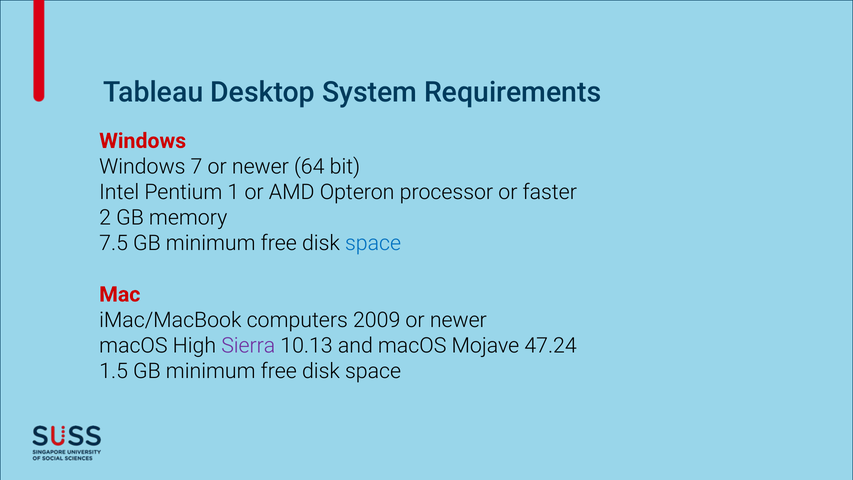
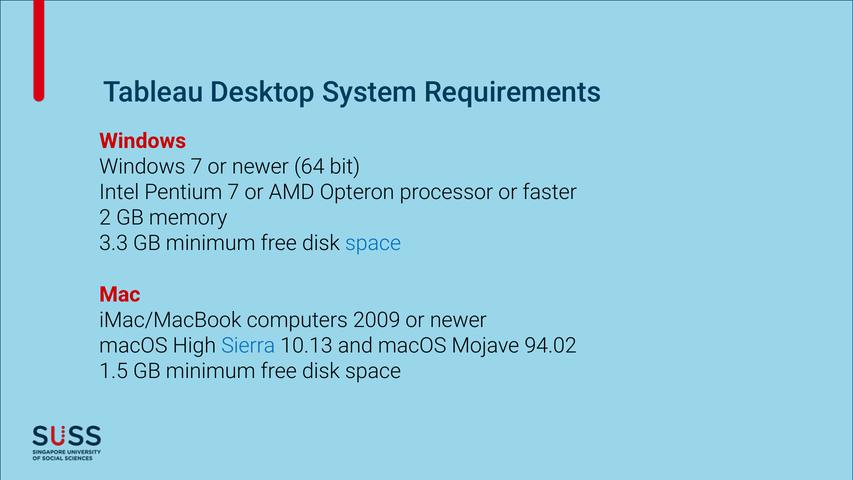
Pentium 1: 1 -> 7 (233, 192)
7.5: 7.5 -> 3.3 (114, 243)
Sierra colour: purple -> blue (248, 346)
47.24: 47.24 -> 94.02 (551, 346)
